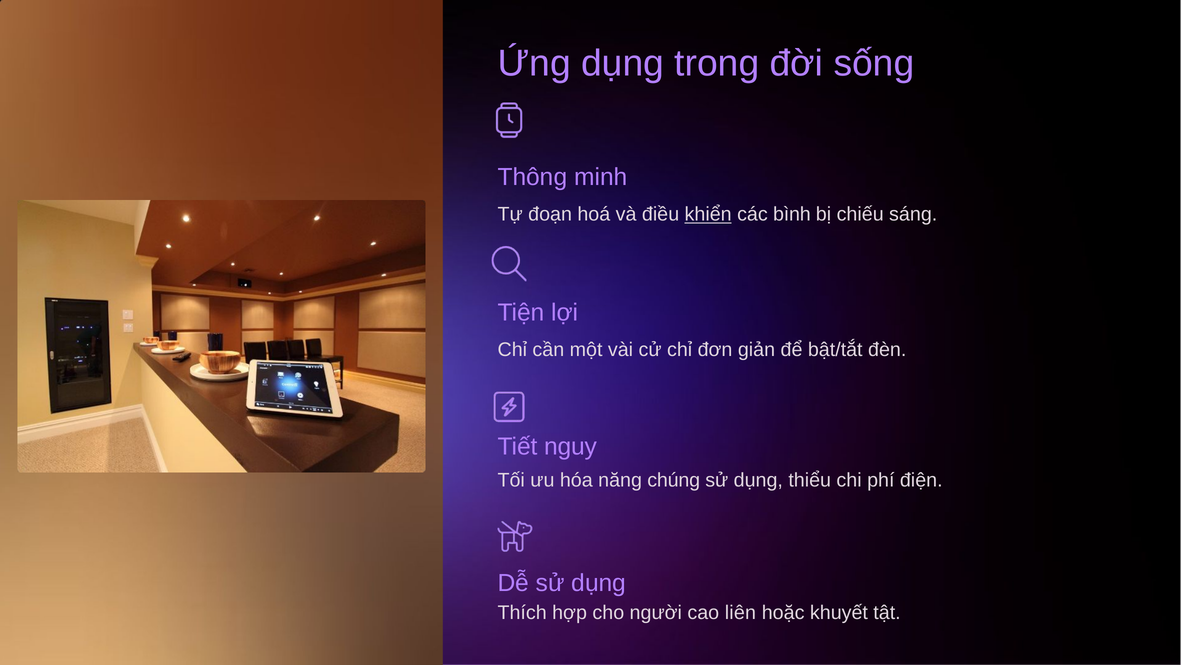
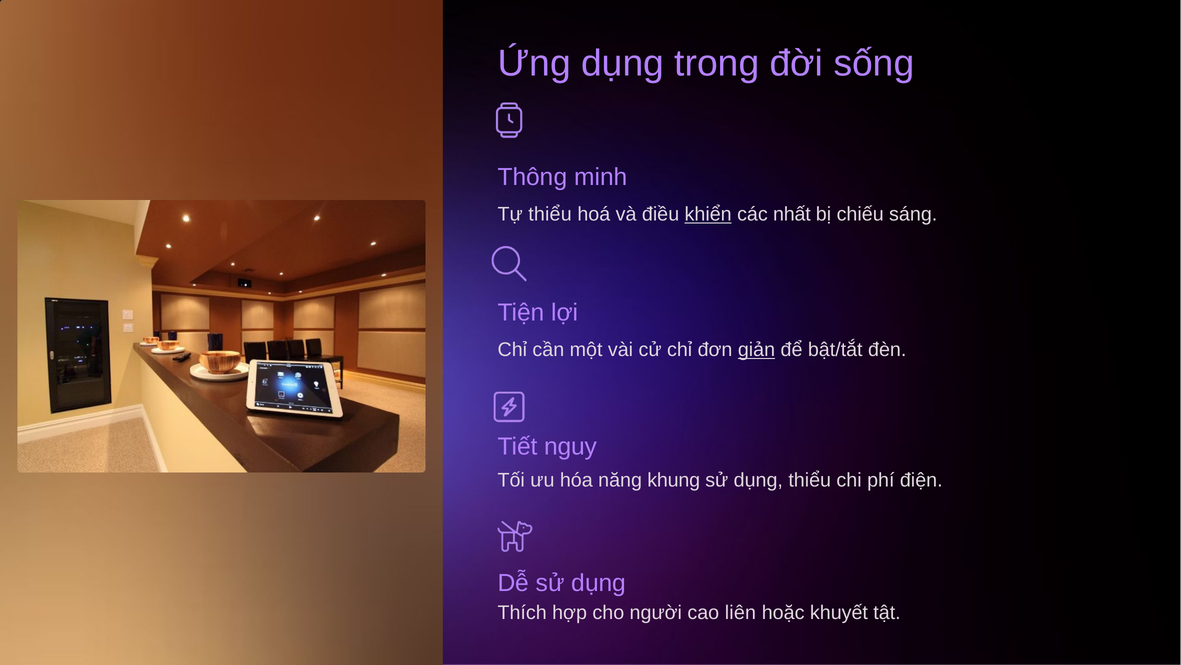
Tự đoạn: đoạn -> thiểu (550, 214)
bình: bình -> nhất (792, 214)
giản underline: none -> present (757, 350)
chúng: chúng -> khung (674, 480)
